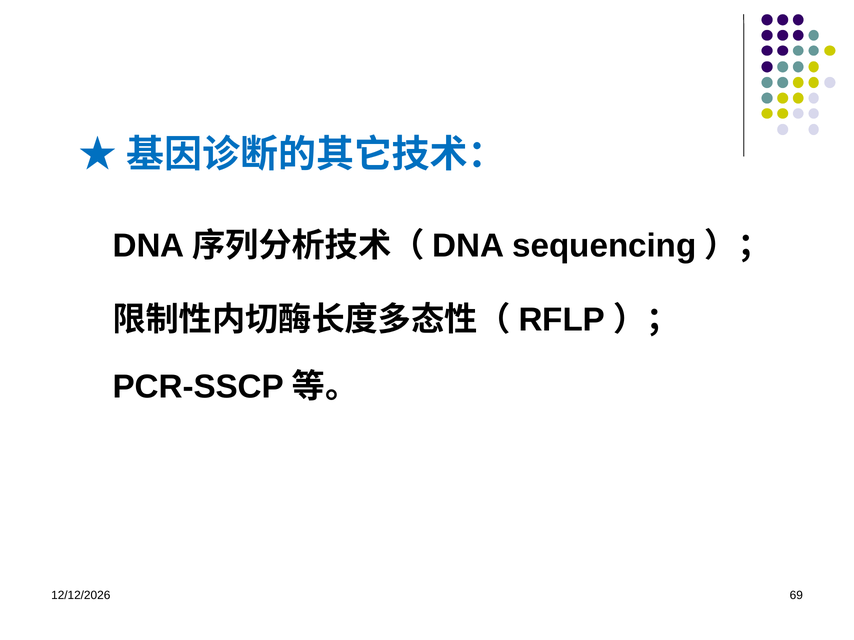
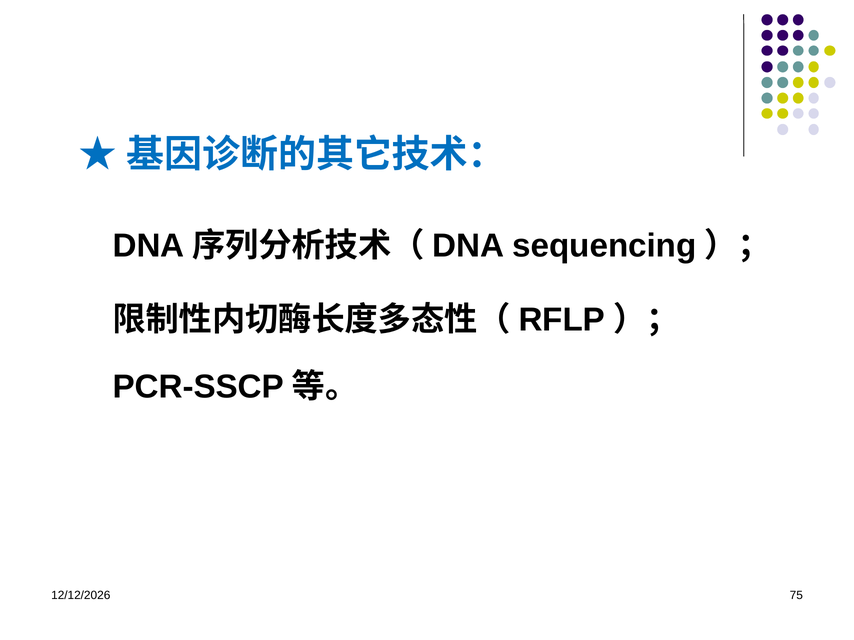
69: 69 -> 75 (796, 596)
